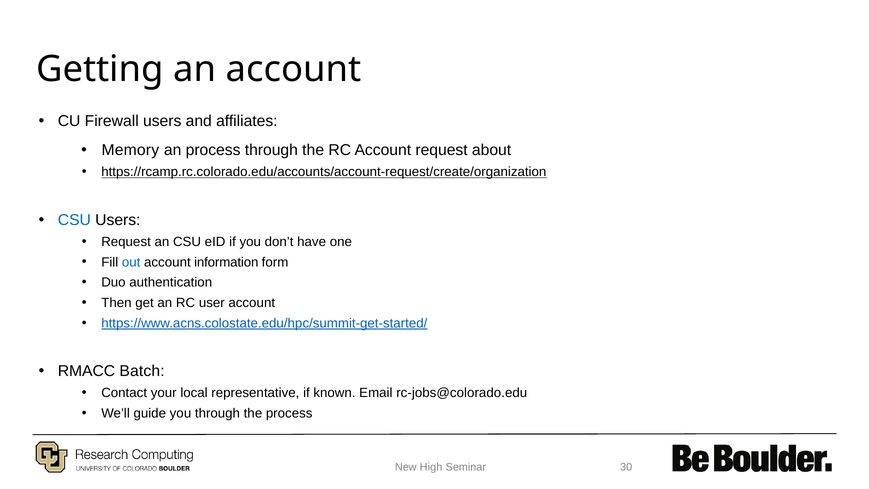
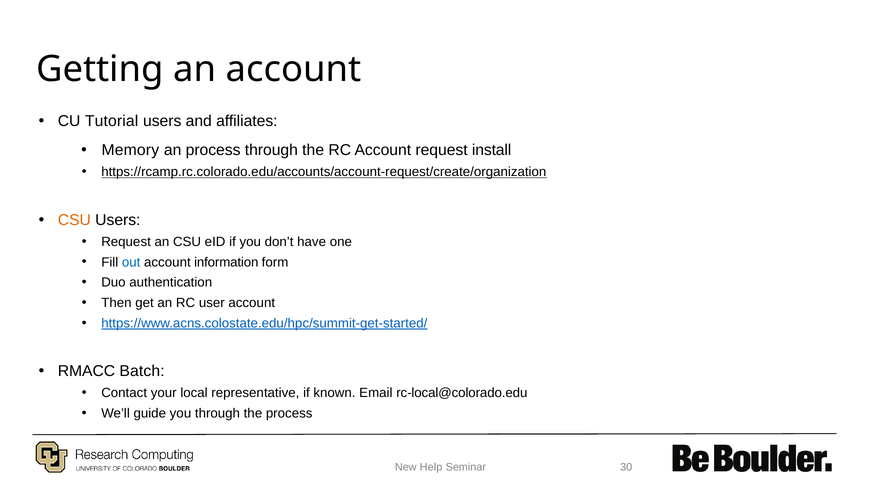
Firewall: Firewall -> Tutorial (112, 121)
about: about -> install (492, 150)
CSU colour: blue -> orange (74, 220)
rc-jobs@colorado.edu: rc-jobs@colorado.edu -> rc-local@colorado.edu (462, 393)
High: High -> Help (431, 467)
